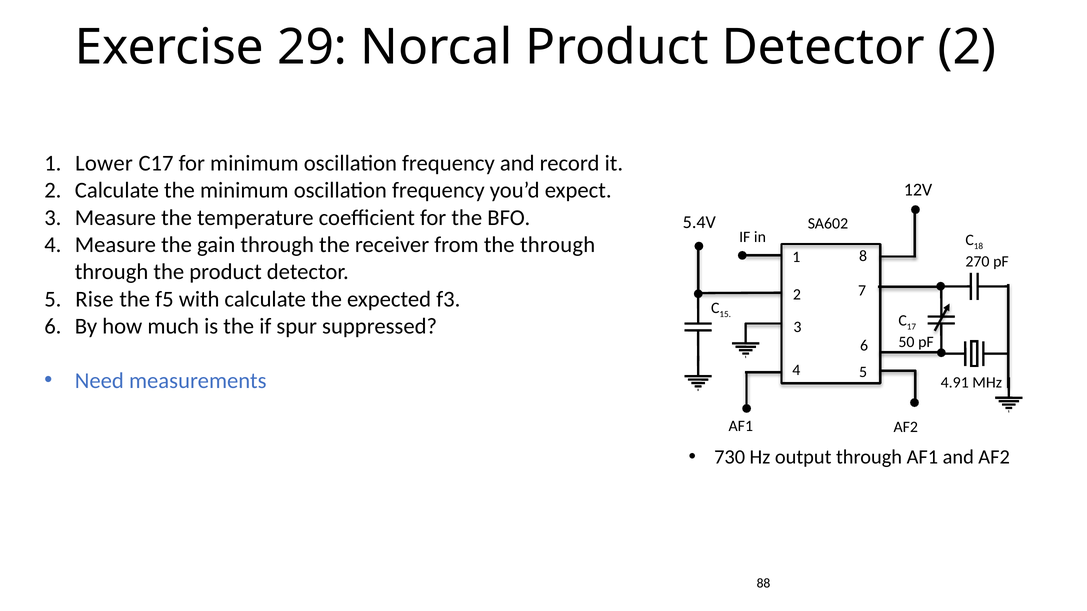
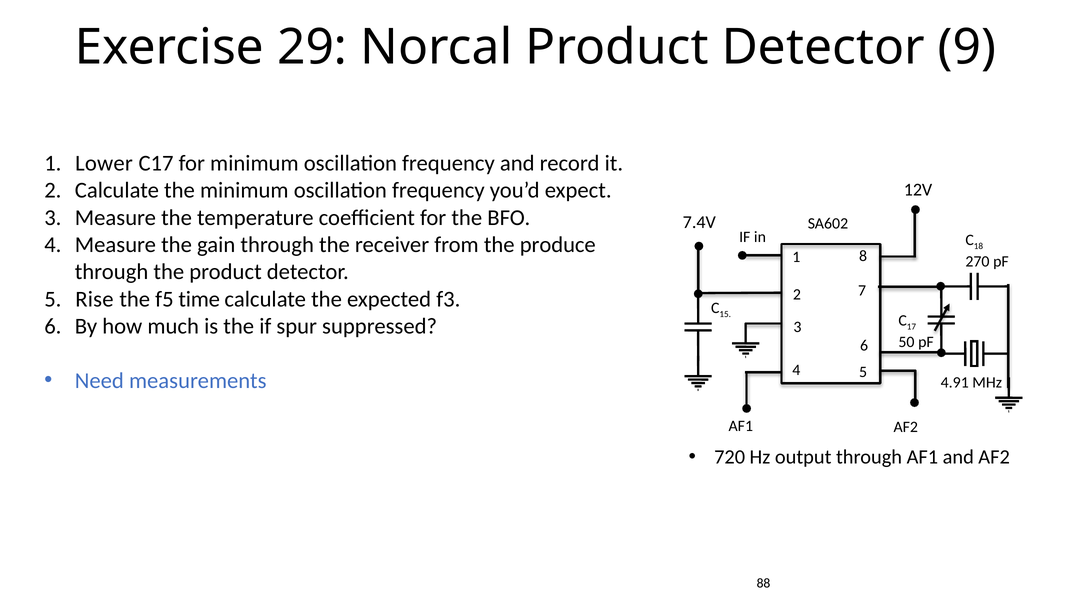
Detector 2: 2 -> 9 (967, 47)
5.4V: 5.4V -> 7.4V (699, 222)
the through: through -> produce (558, 245)
with: with -> time (199, 299)
730: 730 -> 720 (730, 457)
